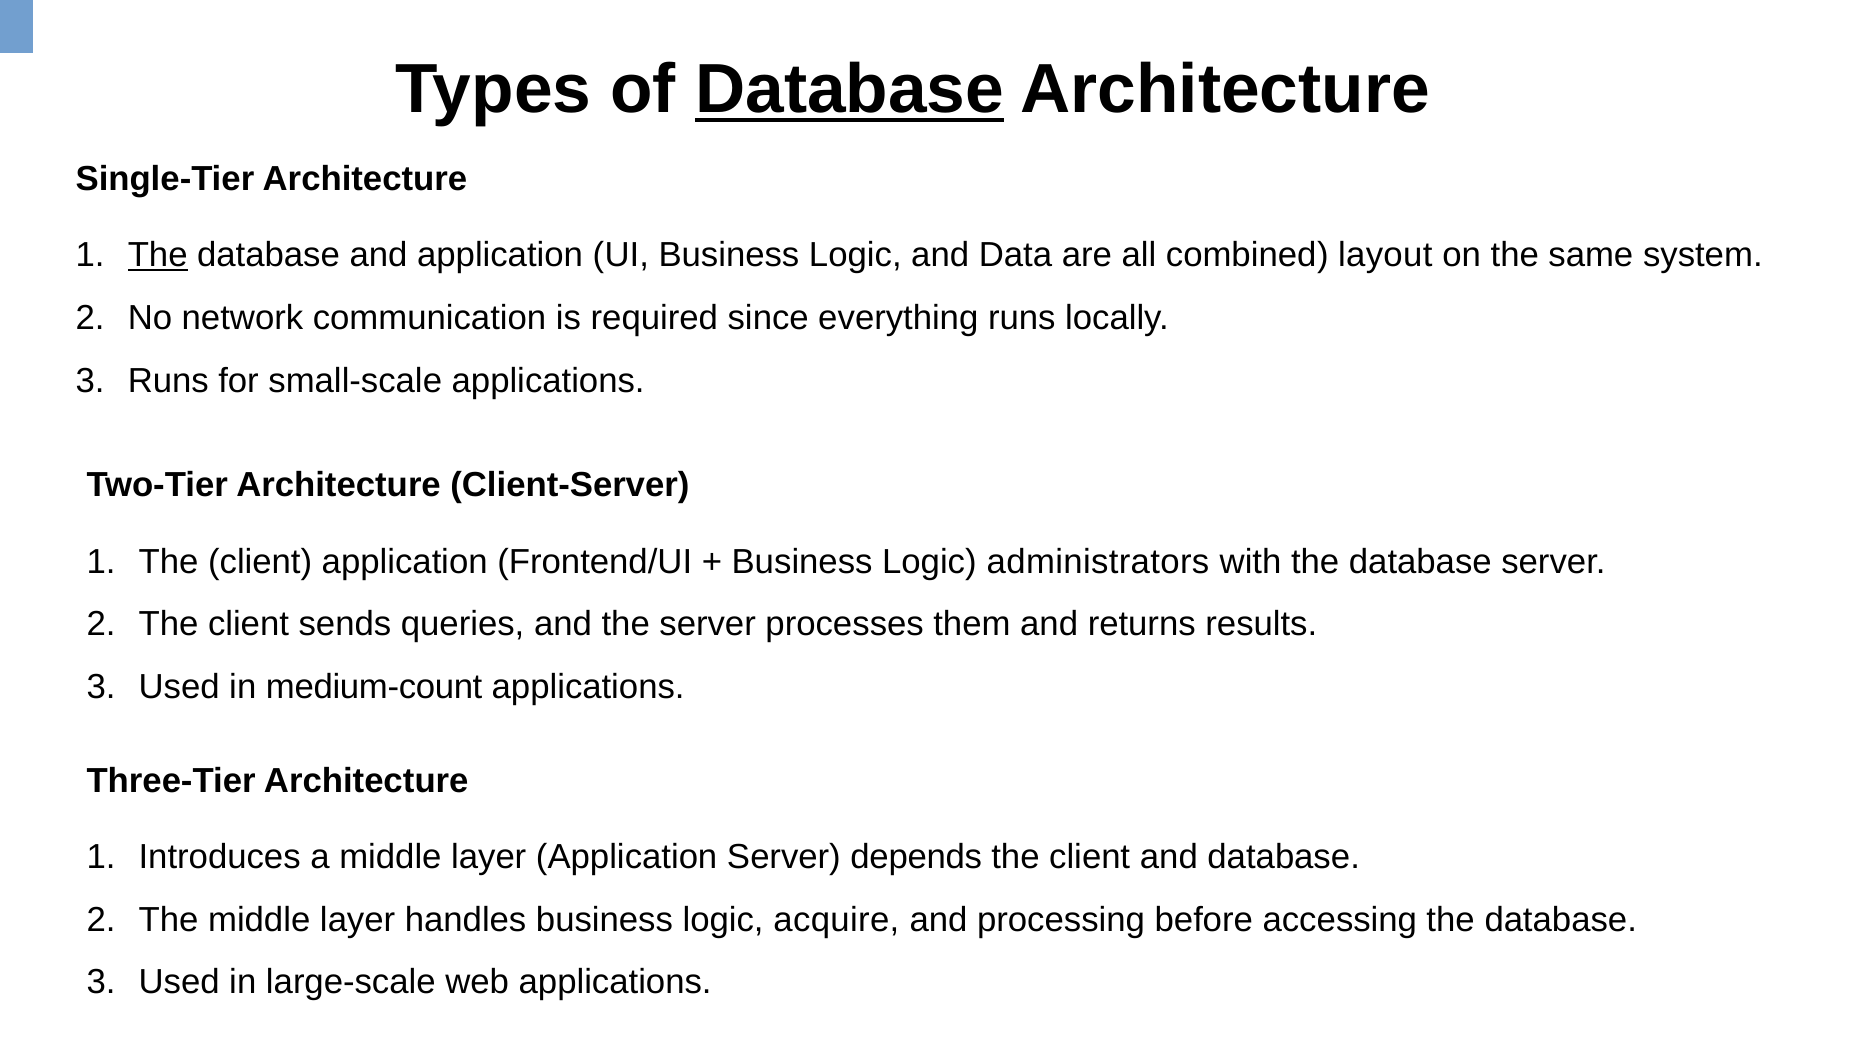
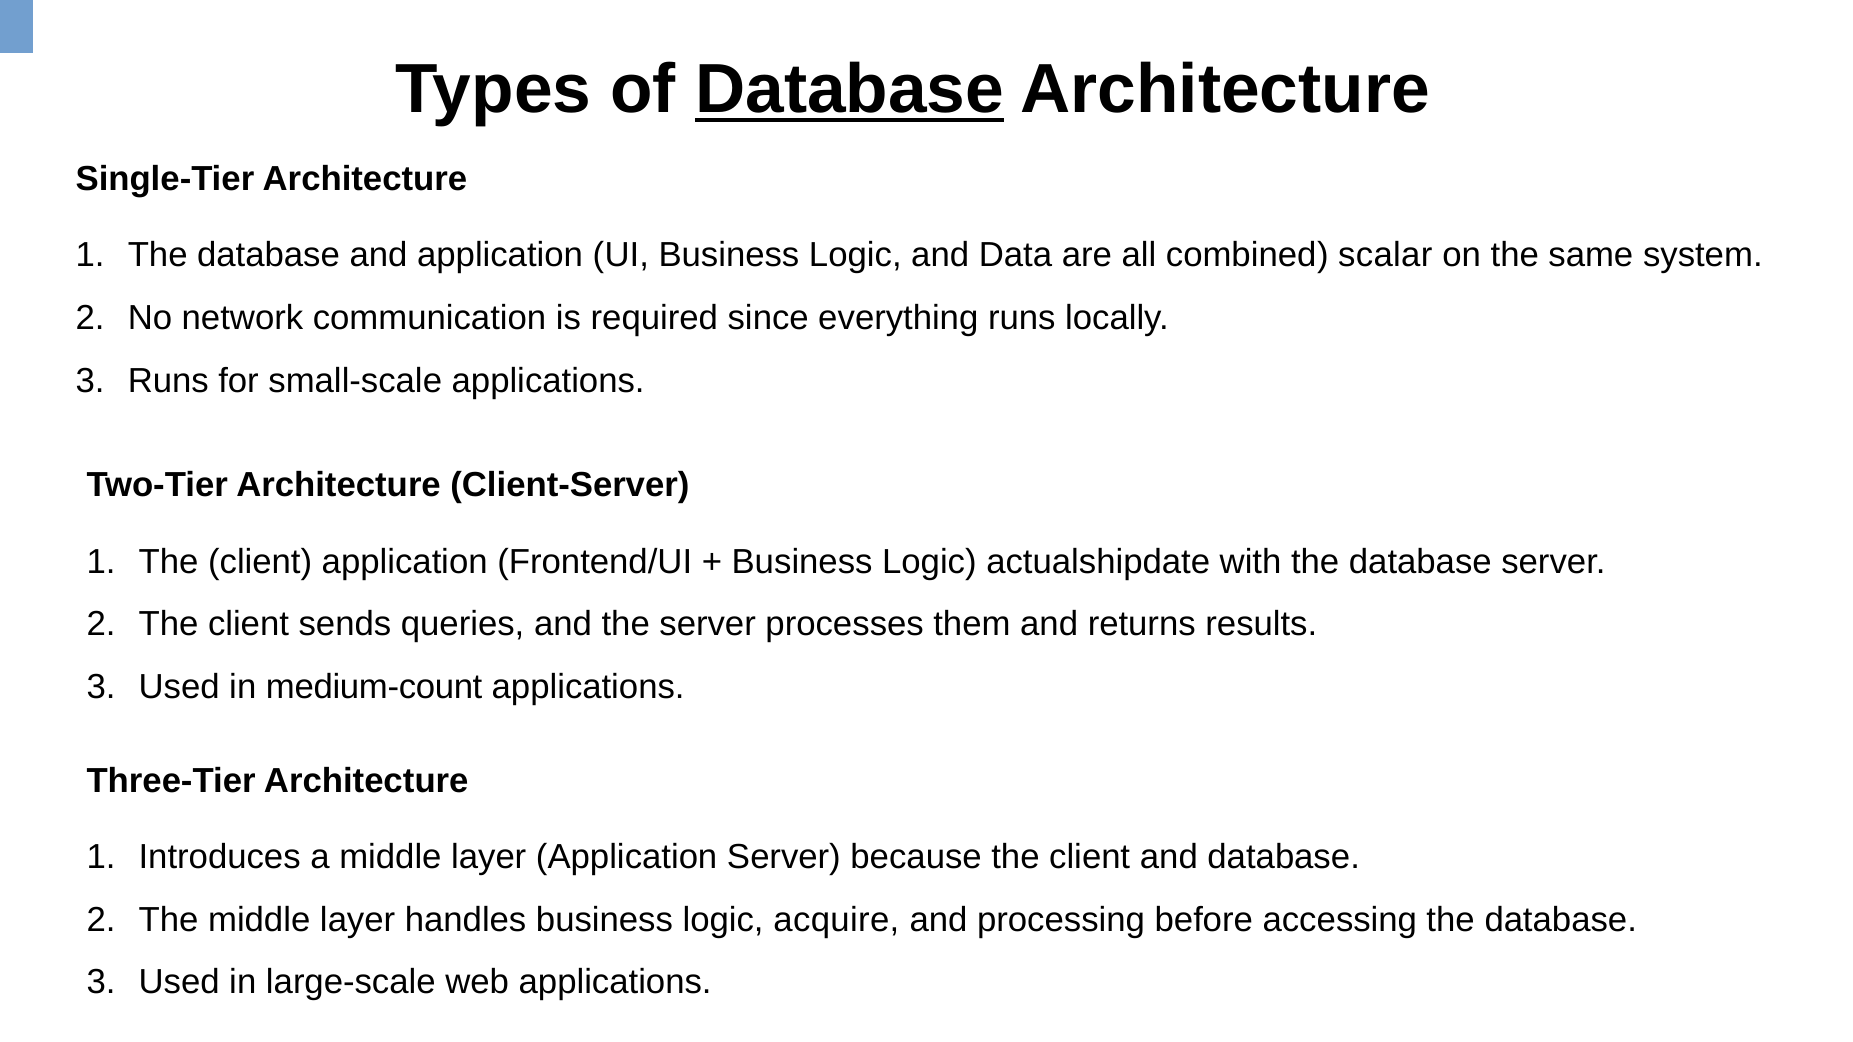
The underline: present -> none (158, 256)
layout: layout -> scalar (1385, 256)
administrators: administrators -> actualshipdate (1098, 562)
depends: depends -> because (916, 857)
